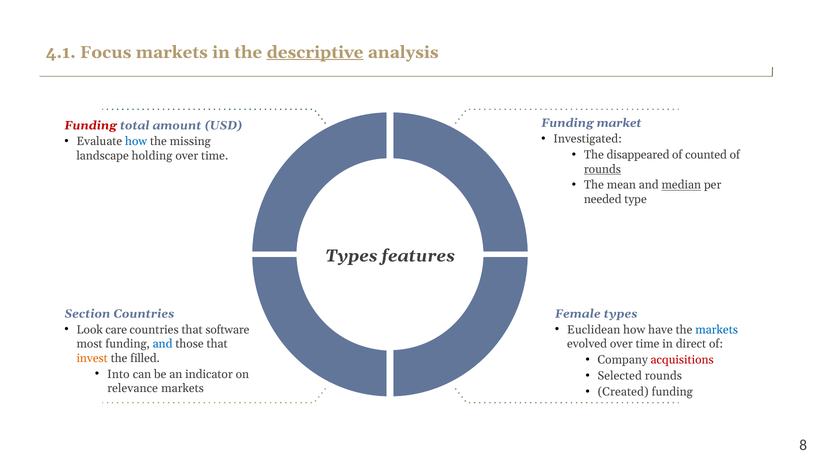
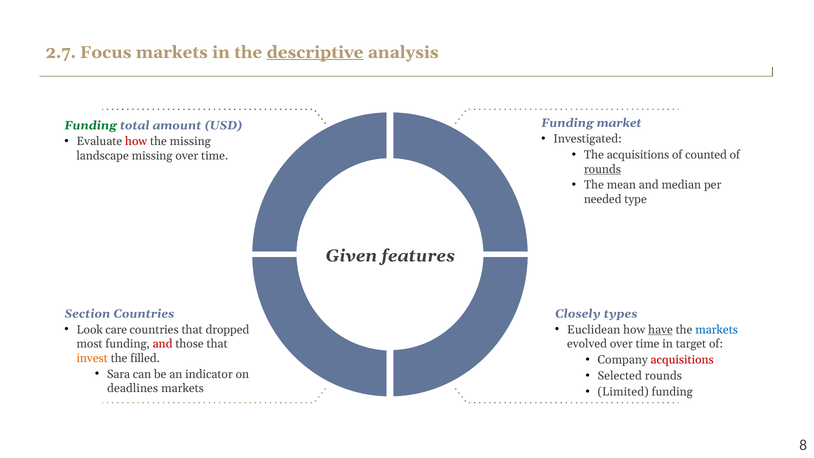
4.1: 4.1 -> 2.7 (61, 52)
Funding colour: red -> green (91, 125)
how colour: blue -> red (136, 141)
The disappeared: disappeared -> acquisitions (638, 155)
landscape holding: holding -> missing (152, 156)
median underline: present -> none (681, 185)
Types: Types -> Given (351, 256)
Female: Female -> Closely (578, 314)
software: software -> dropped (227, 330)
have underline: none -> present (660, 330)
and colour: blue -> red (163, 344)
direct: direct -> target (691, 344)
Into: Into -> Sara (119, 374)
relevance: relevance -> deadlines (133, 388)
Created: Created -> Limited (623, 392)
